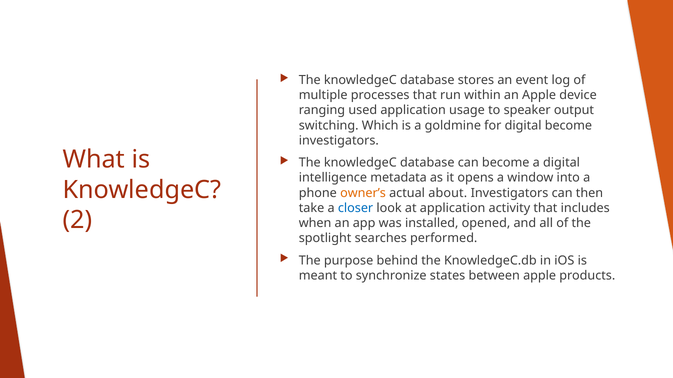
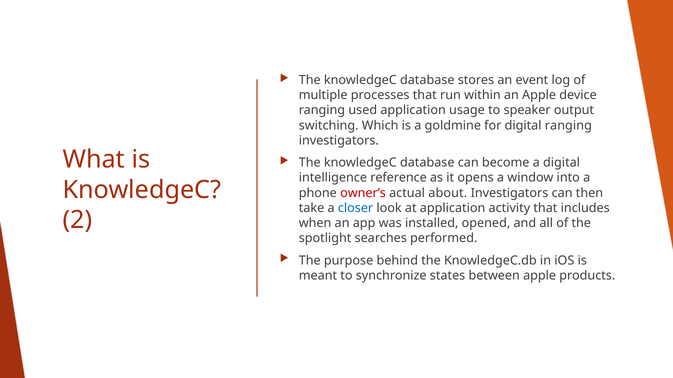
digital become: become -> ranging (568, 126)
metadata: metadata -> reference (399, 178)
owner’s colour: orange -> red (363, 193)
